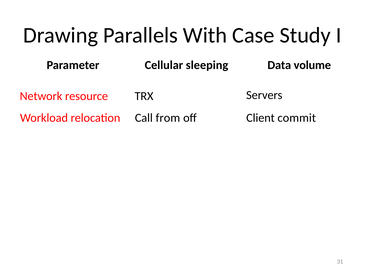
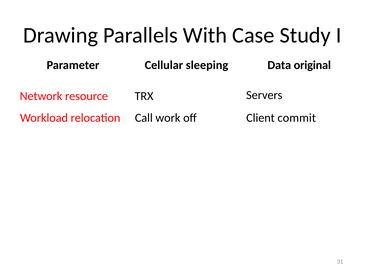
volume: volume -> original (312, 65)
from: from -> work (168, 118)
